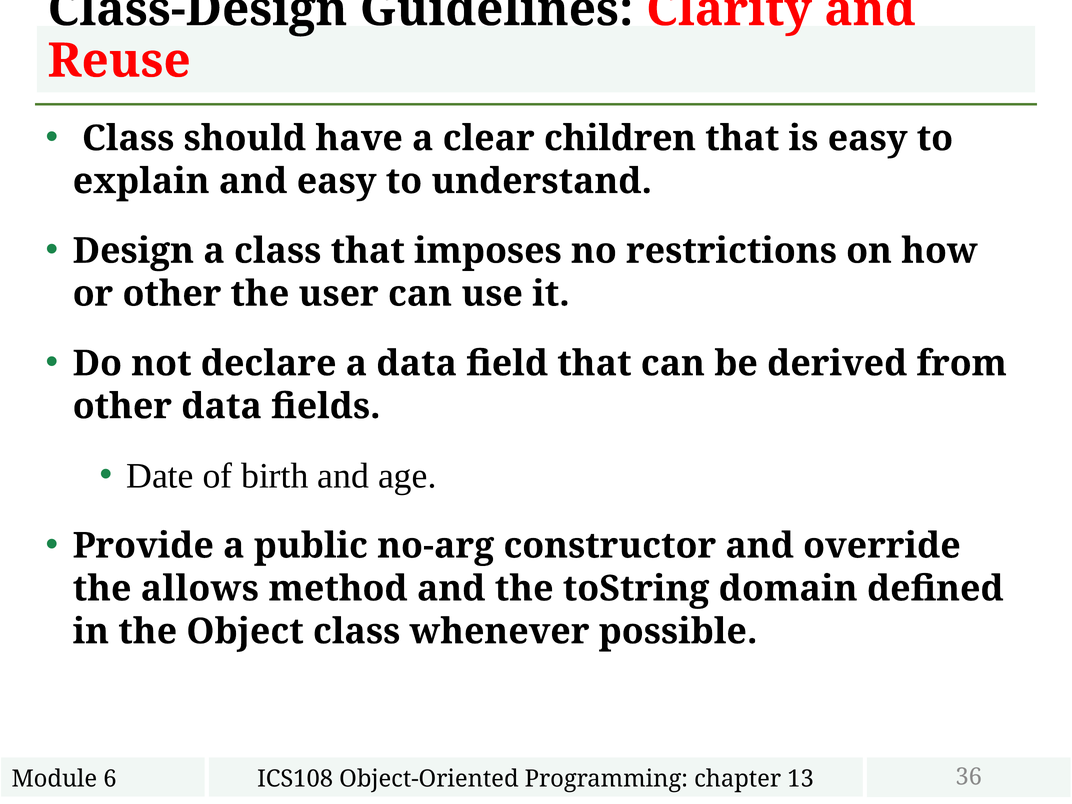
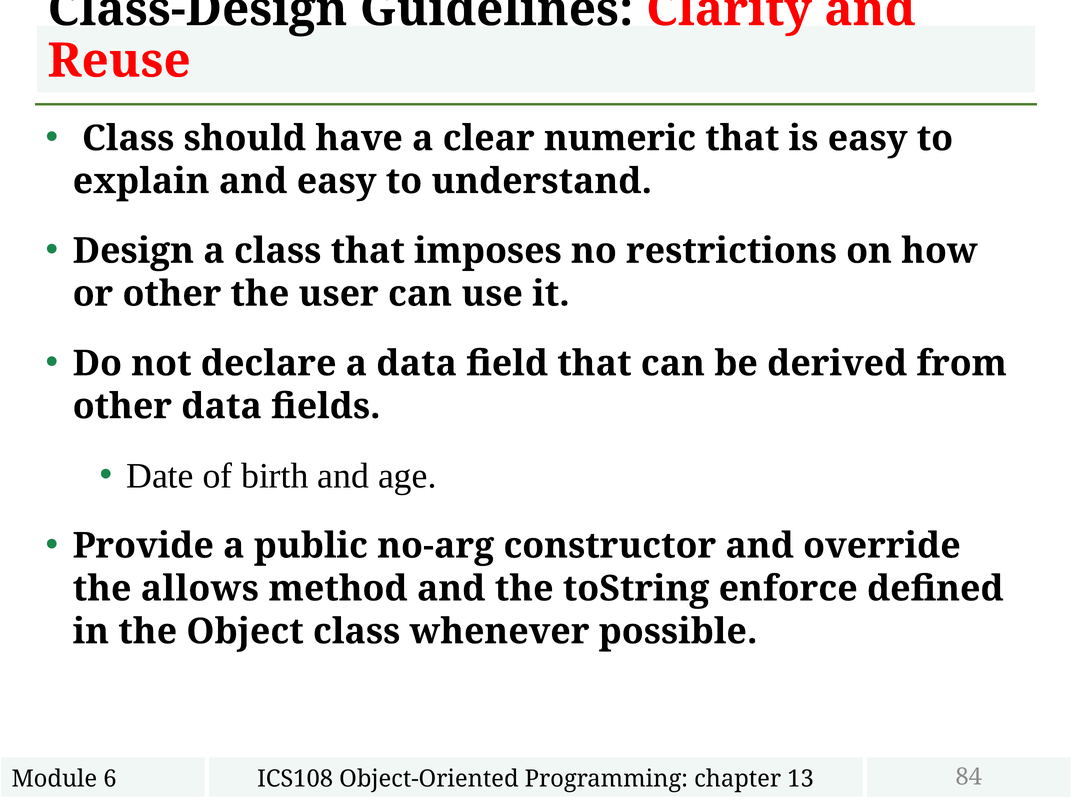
children: children -> numeric (620, 138)
domain: domain -> enforce (788, 589)
36: 36 -> 84 (969, 777)
